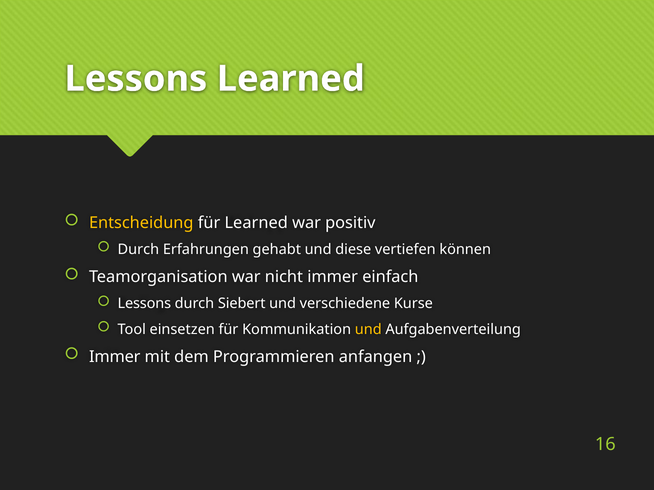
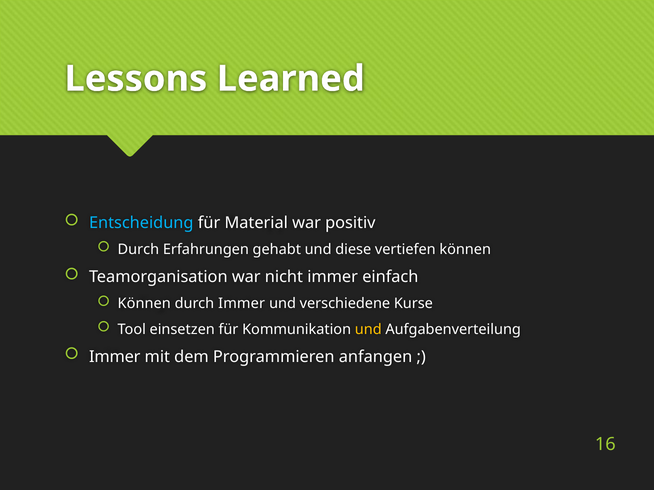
Entscheidung colour: yellow -> light blue (141, 223)
für Learned: Learned -> Material (256, 223)
Lessons: Lessons -> Können (144, 304)
durch Siebert: Siebert -> Immer (242, 304)
